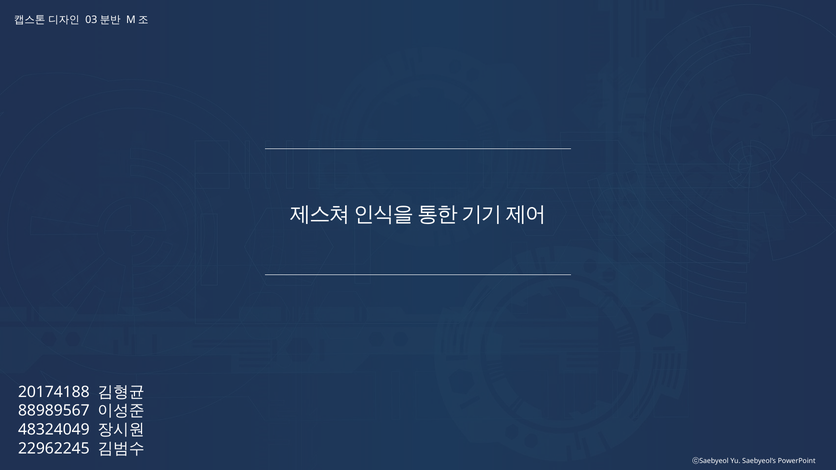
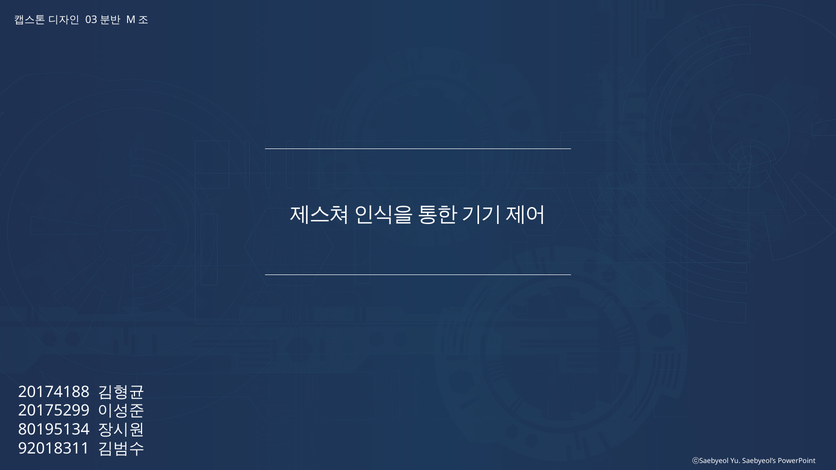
88989567: 88989567 -> 20175299 (54, 411)
48324049: 48324049 -> 80195134 (54, 430)
22962245: 22962245 -> 92018311 (54, 449)
